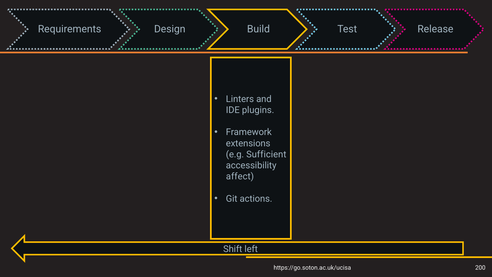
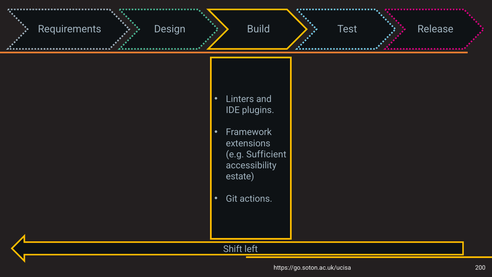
affect: affect -> estate (240, 176)
